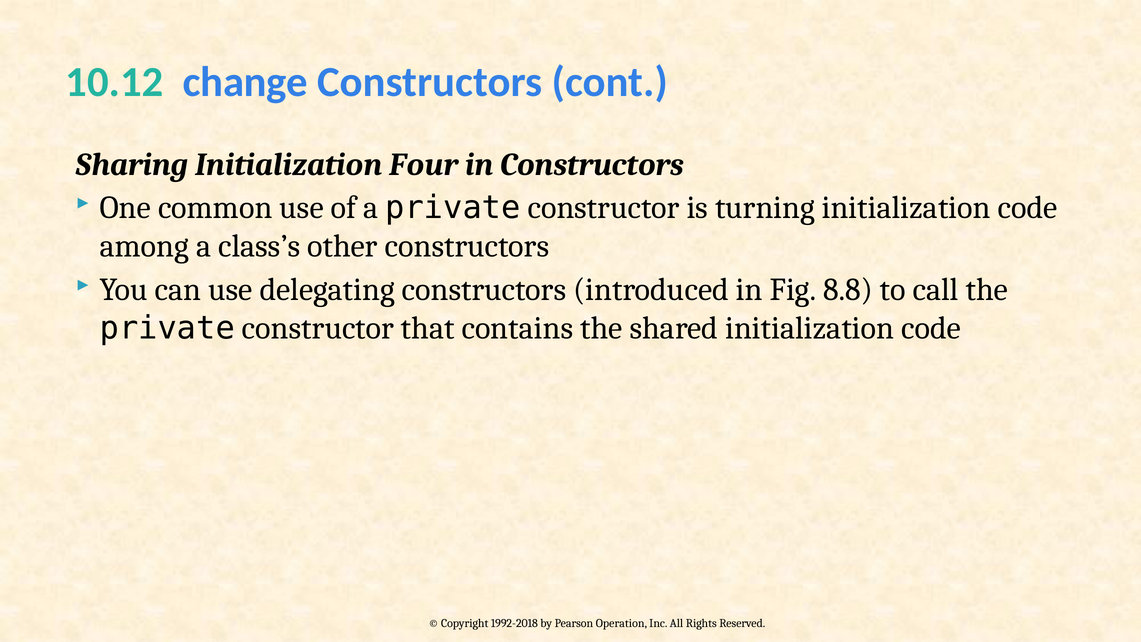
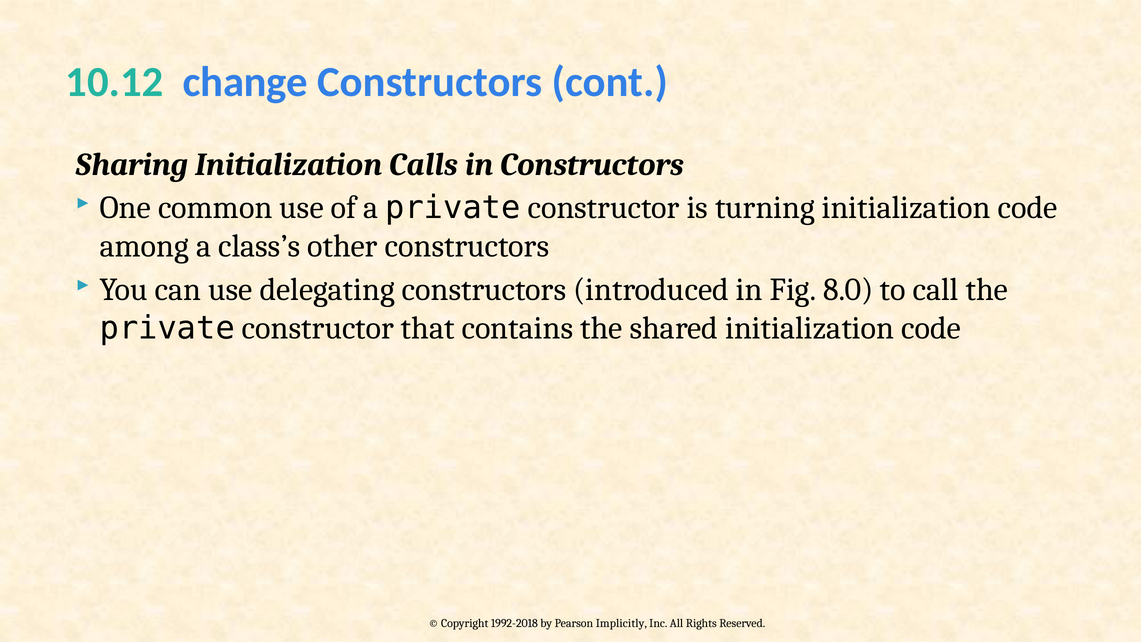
Four: Four -> Calls (424, 164)
8.8: 8.8 -> 8.0 (848, 290)
Operation: Operation -> Implicitly (621, 623)
